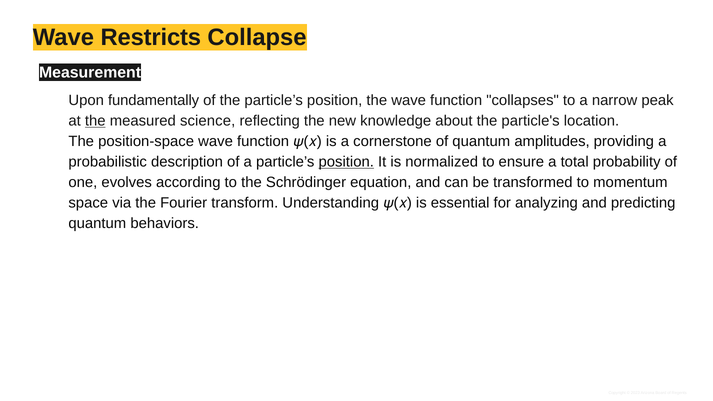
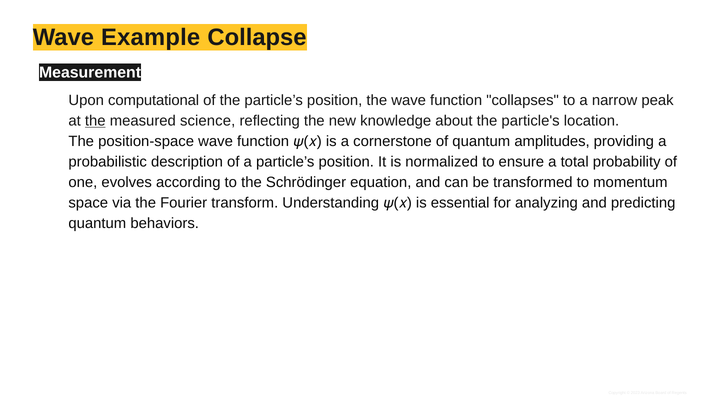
Restricts: Restricts -> Example (151, 38)
fundamentally: fundamentally -> computational (154, 100)
position underline: present -> none (346, 162)
